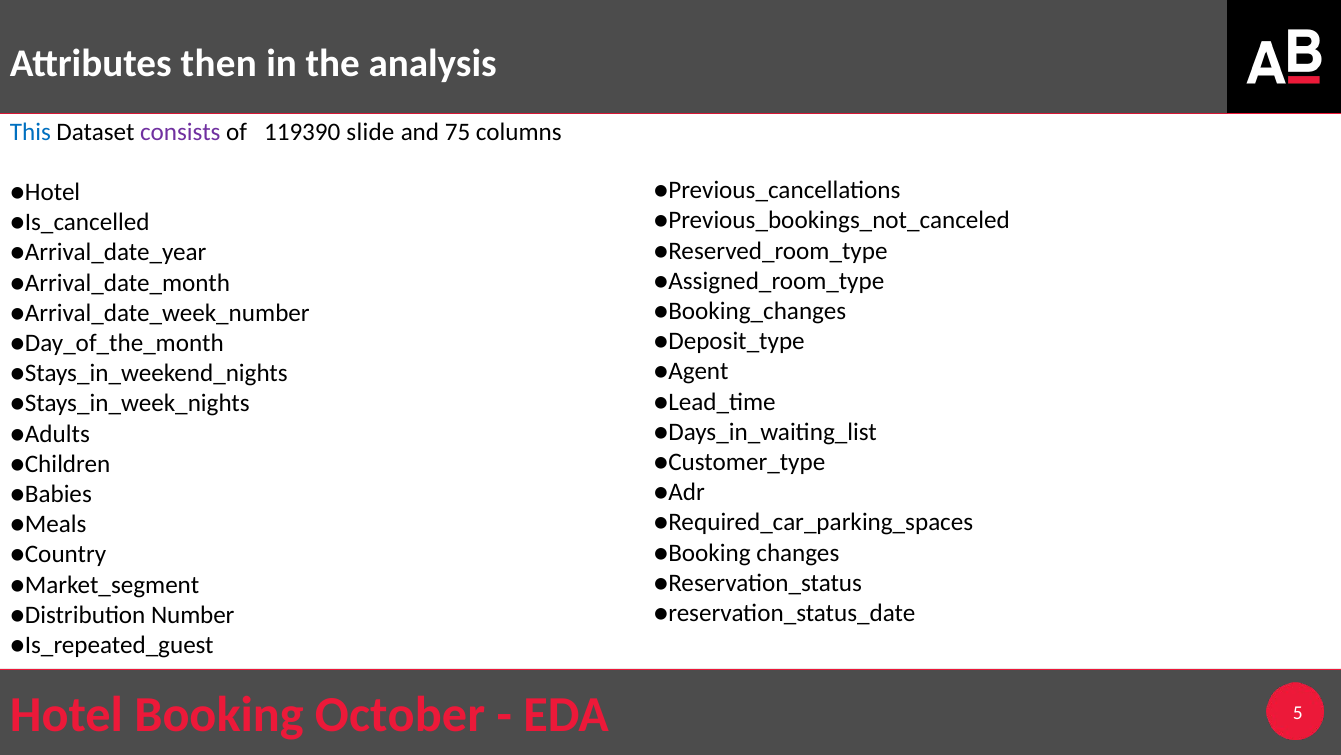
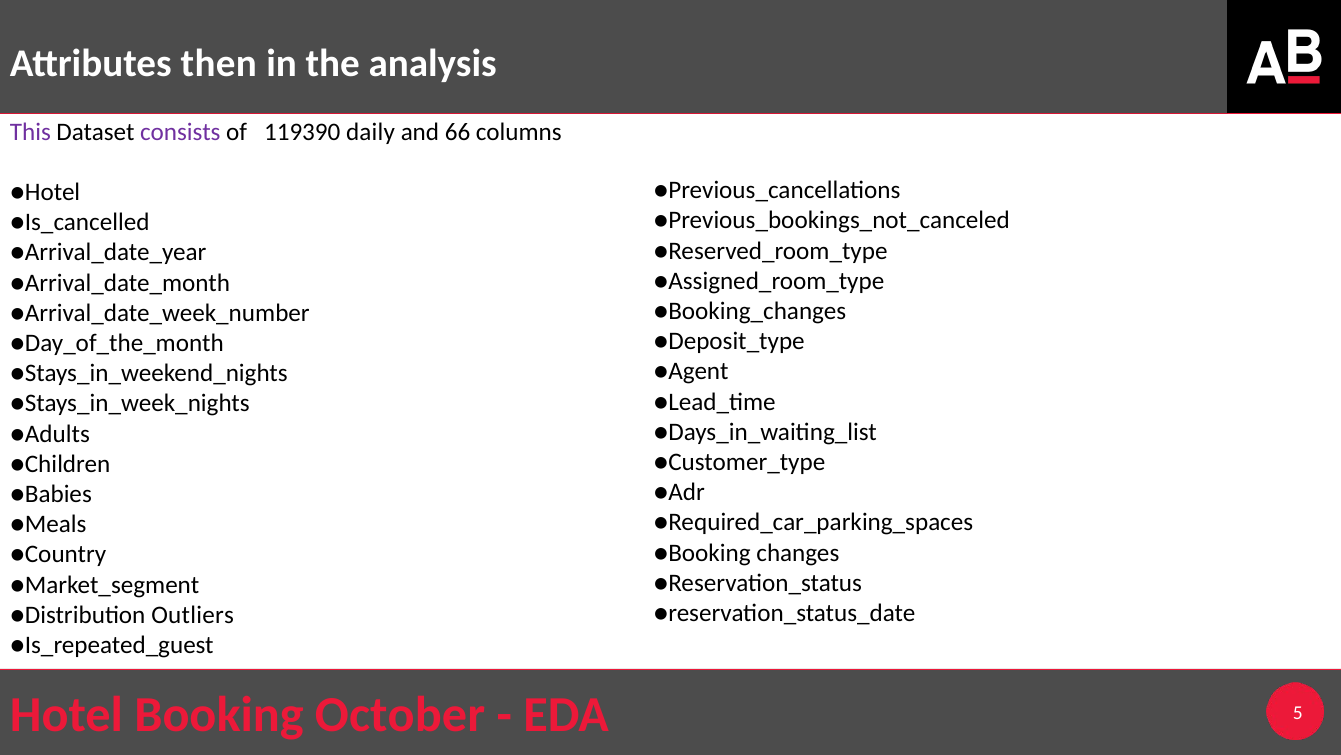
This colour: blue -> purple (30, 132)
slide: slide -> daily (371, 132)
75: 75 -> 66 (458, 132)
Number: Number -> Outliers (193, 614)
